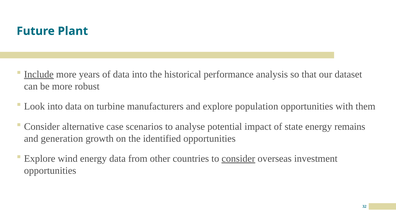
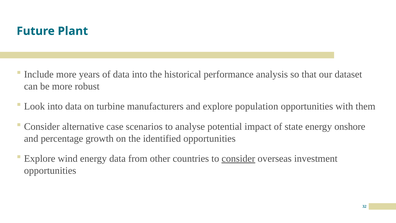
Include underline: present -> none (39, 74)
remains: remains -> onshore (350, 126)
generation: generation -> percentage (62, 138)
